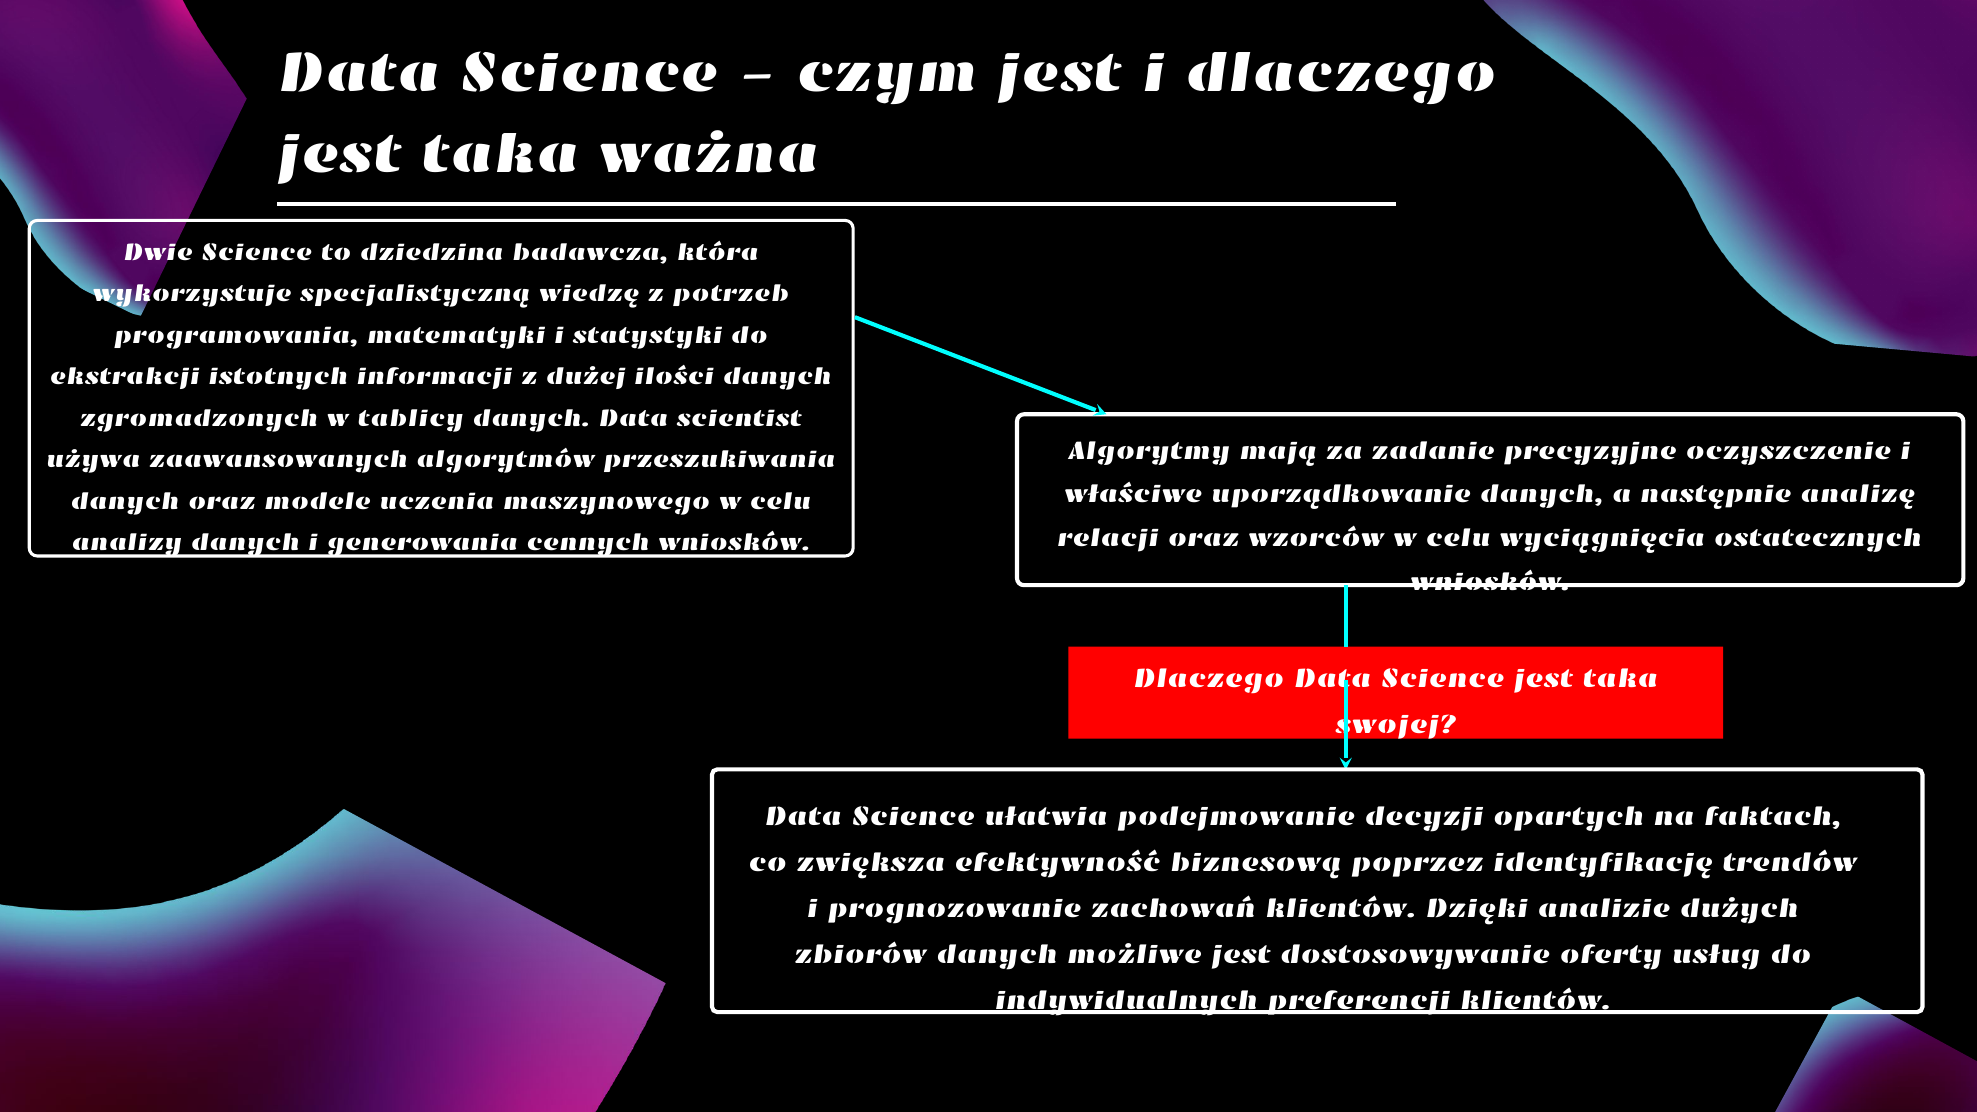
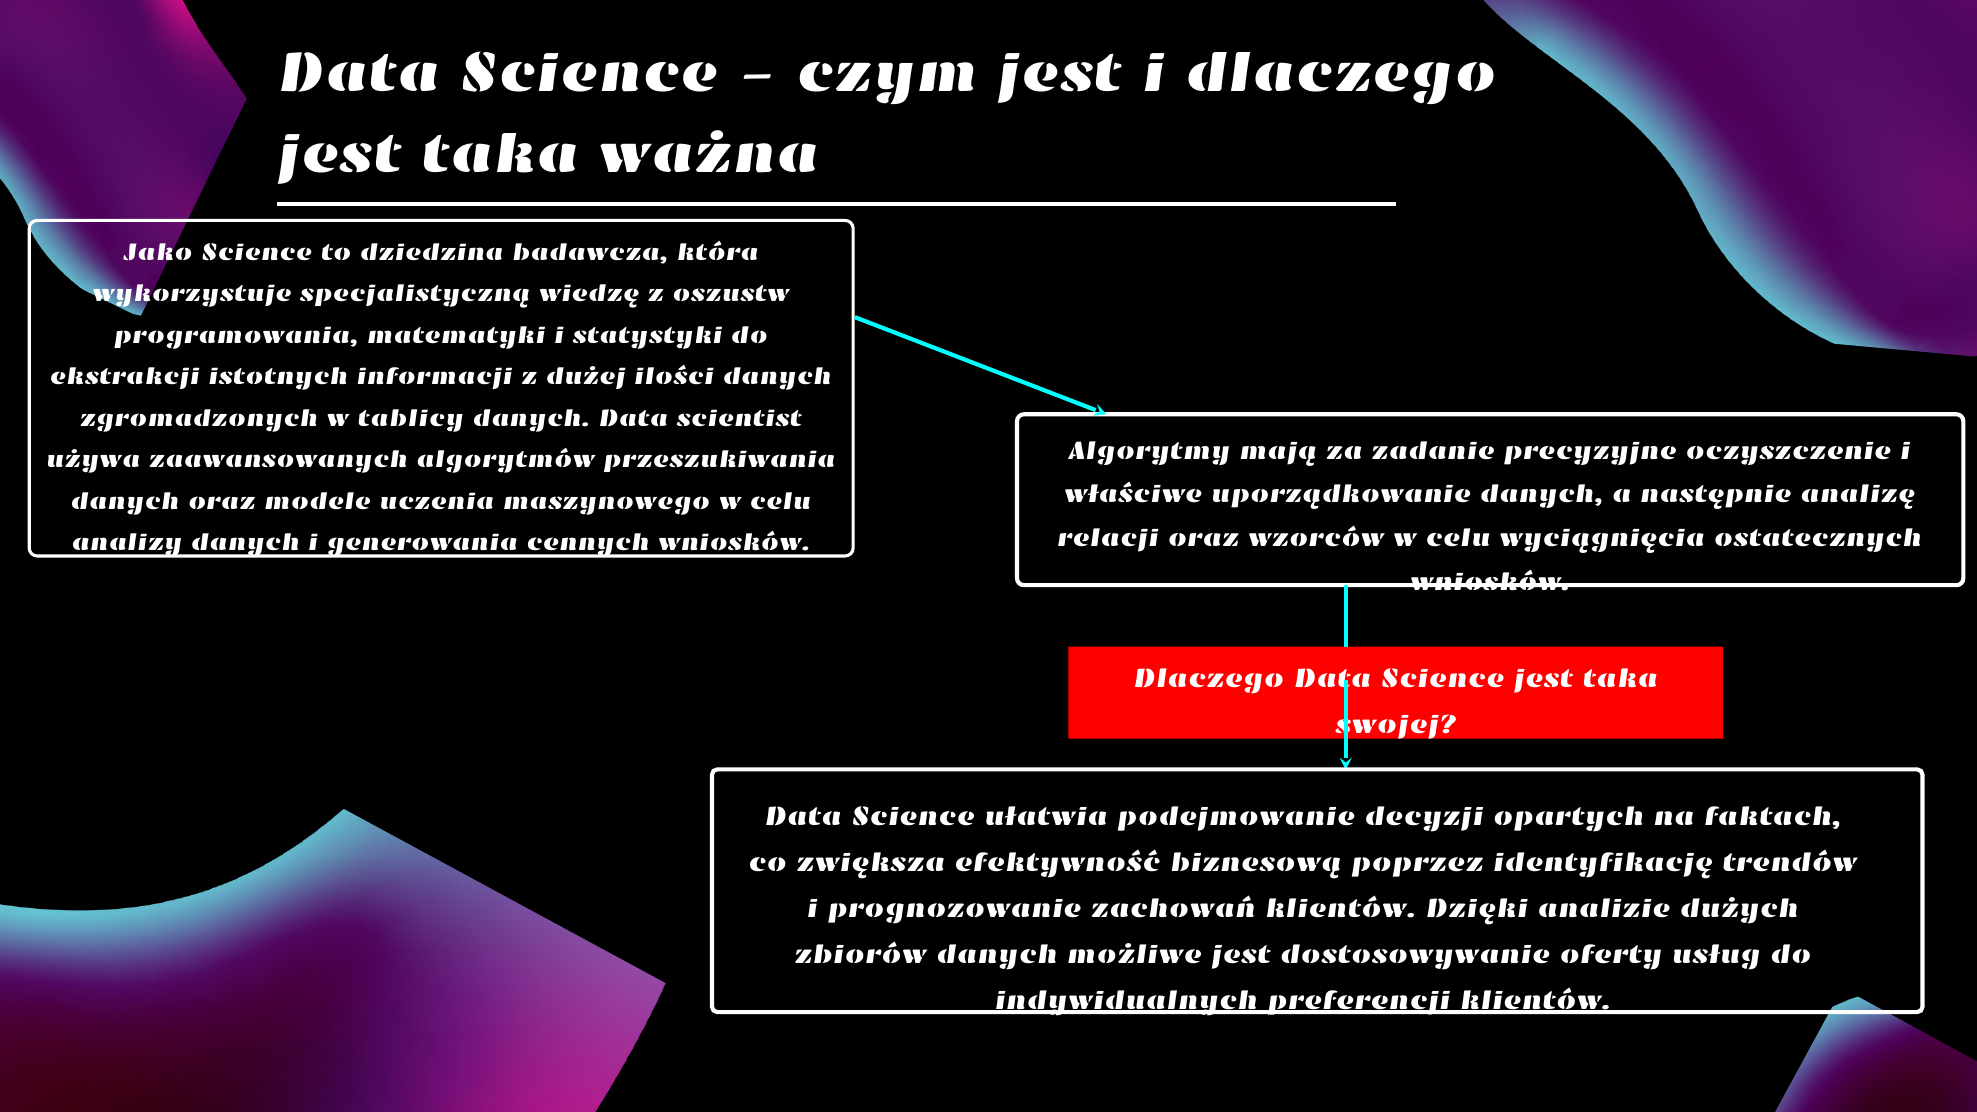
Dwie: Dwie -> Jako (158, 252)
potrzeb: potrzeb -> oszustw (731, 294)
